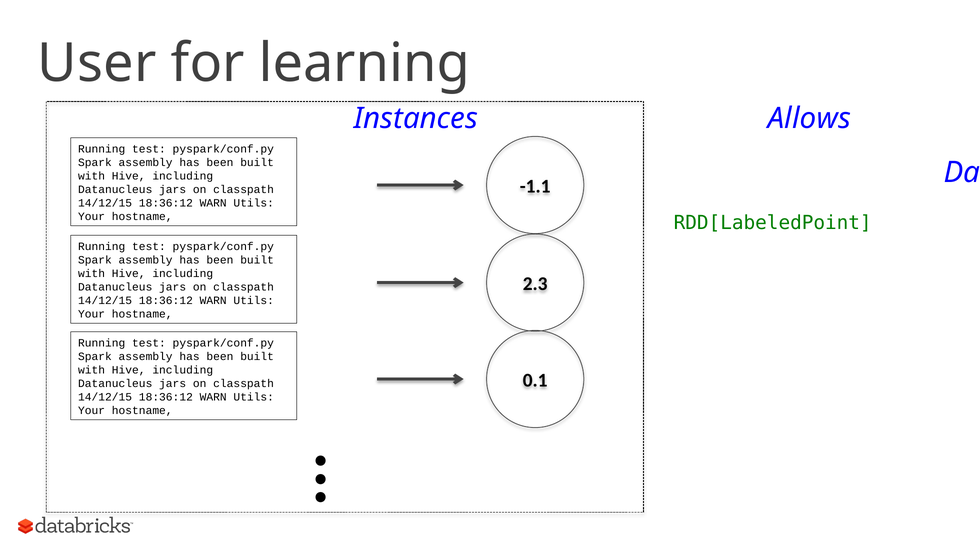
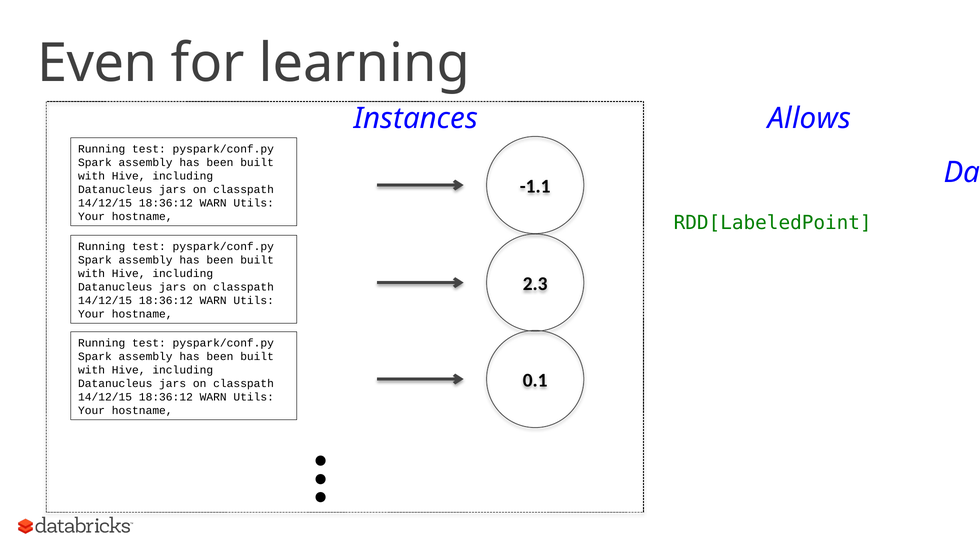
User: User -> Even (97, 63)
